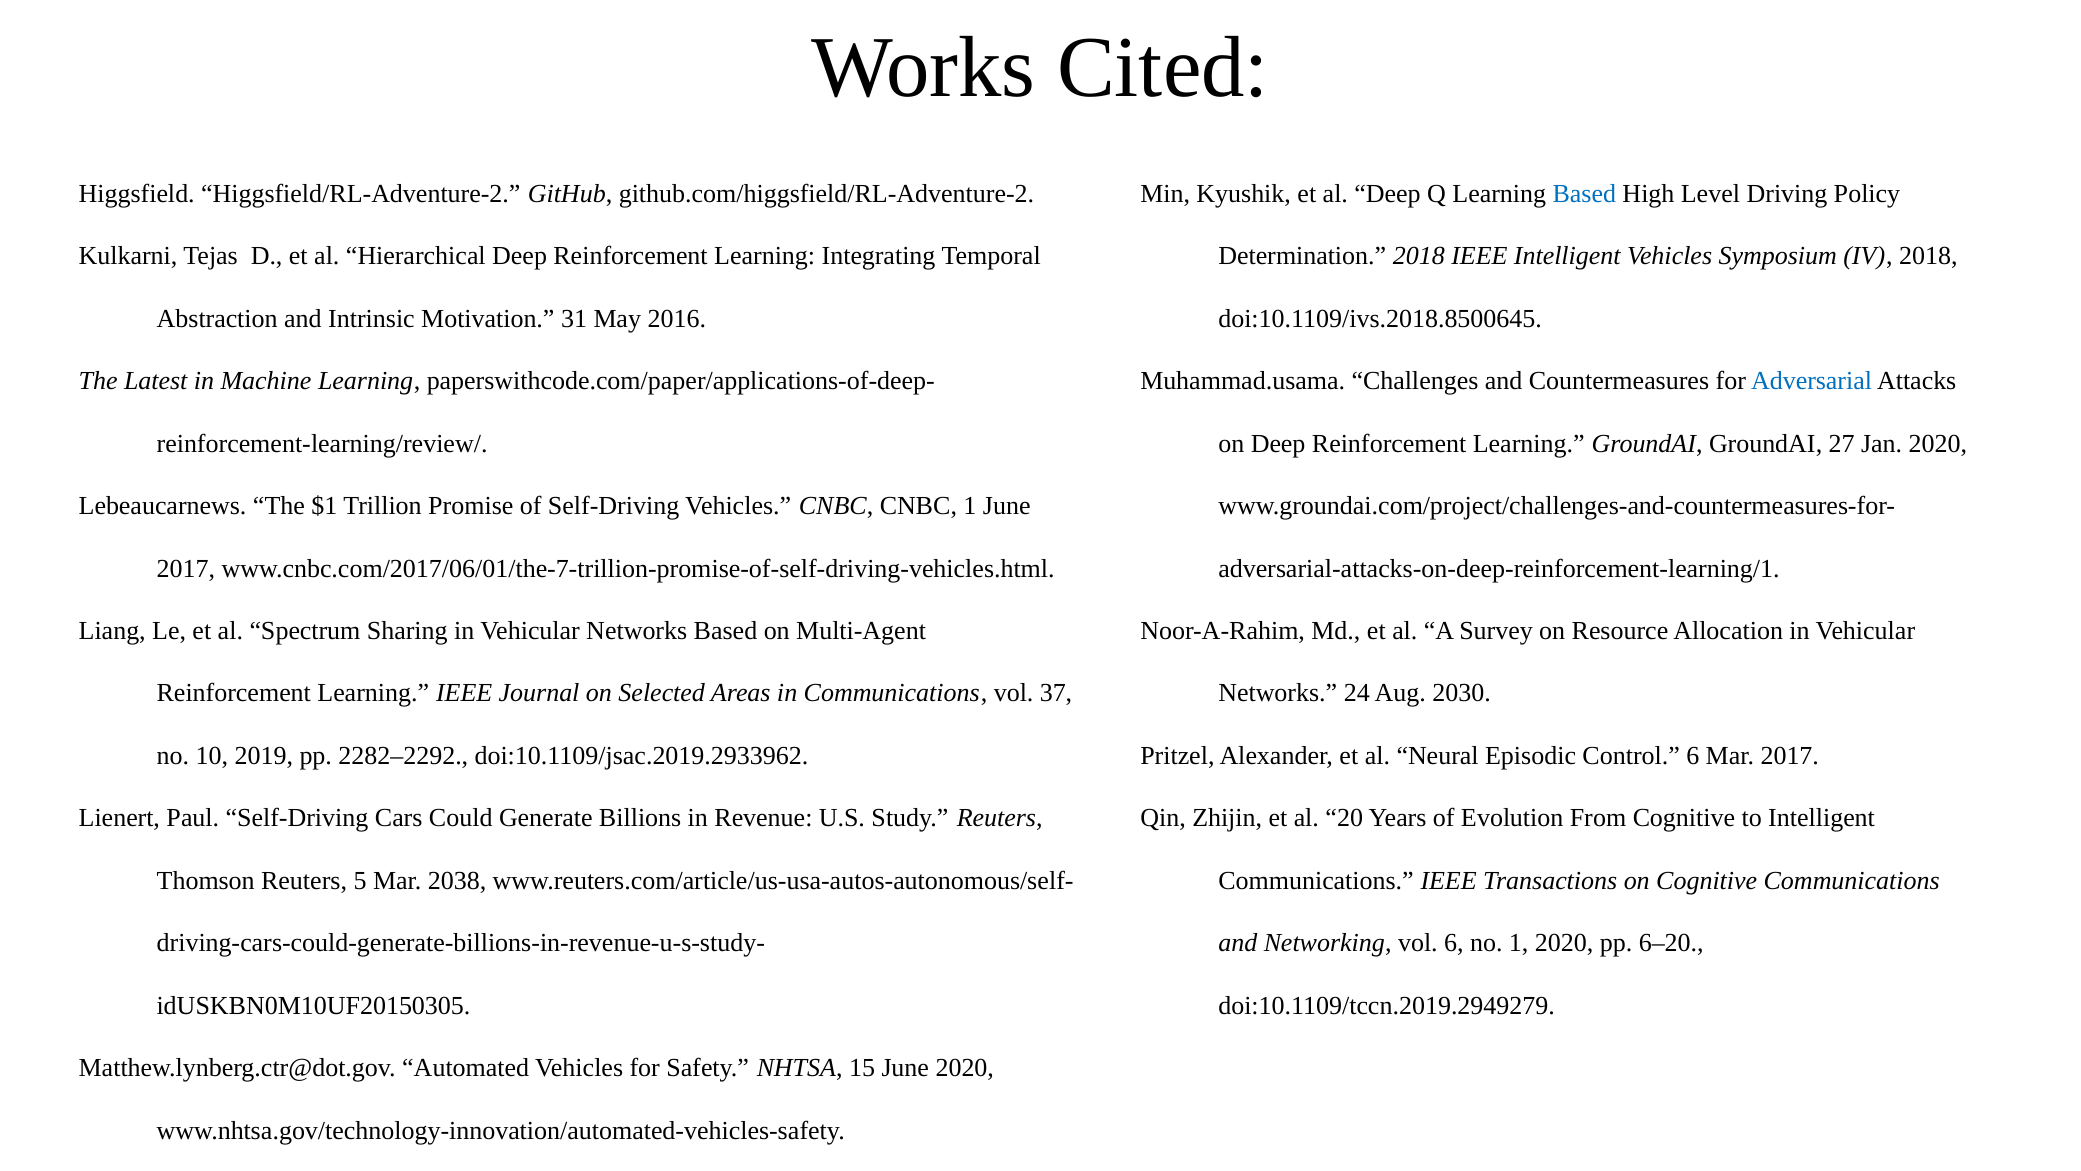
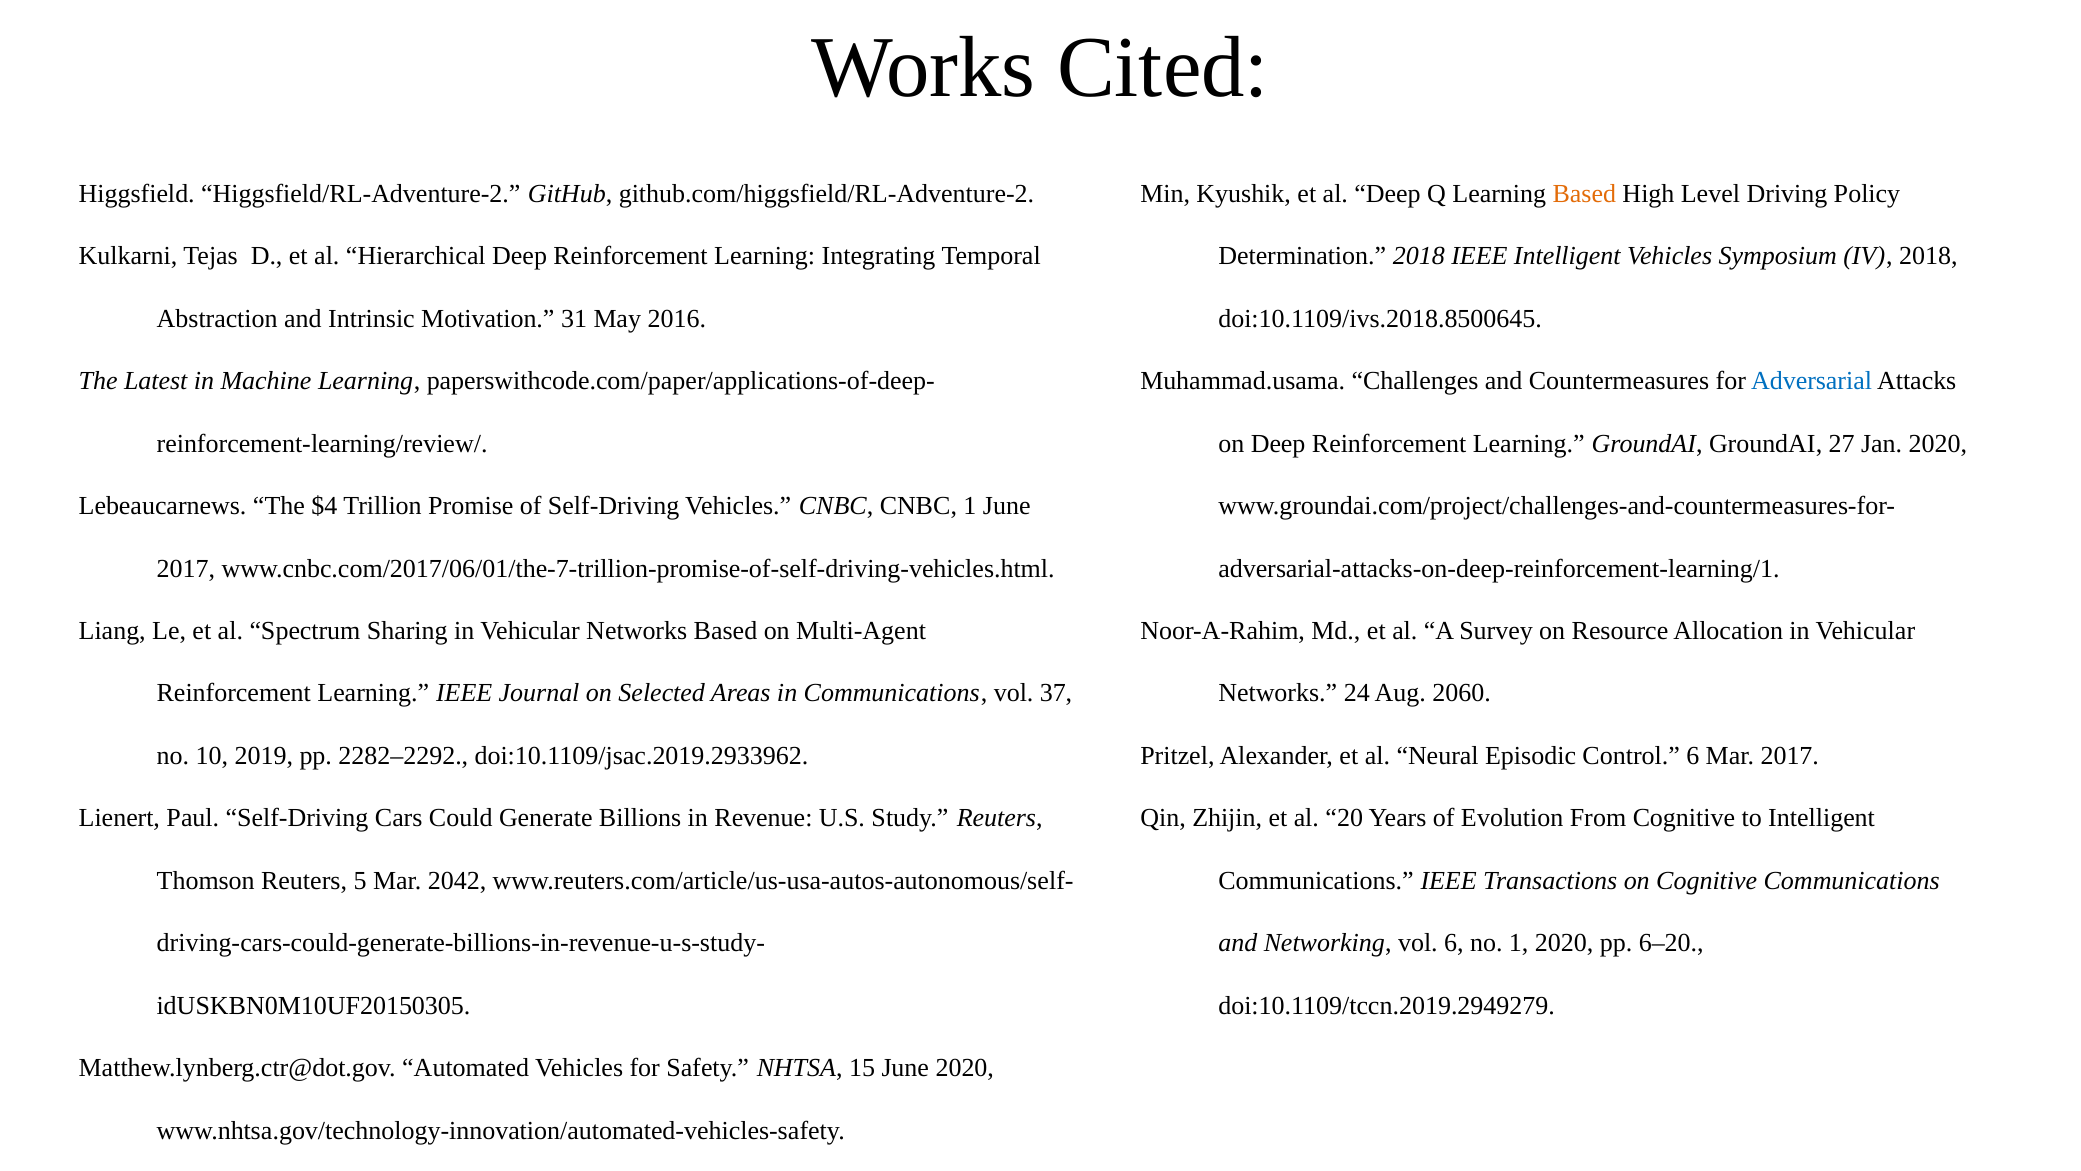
Based colour: blue -> orange (1584, 194)
$1: $1 -> $4 (324, 506)
2030: 2030 -> 2060 (1462, 693)
2038: 2038 -> 2042 (457, 880)
